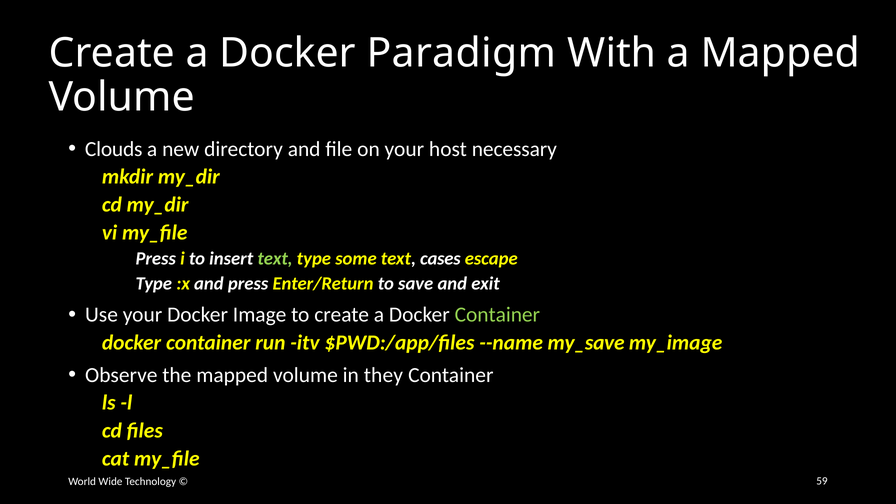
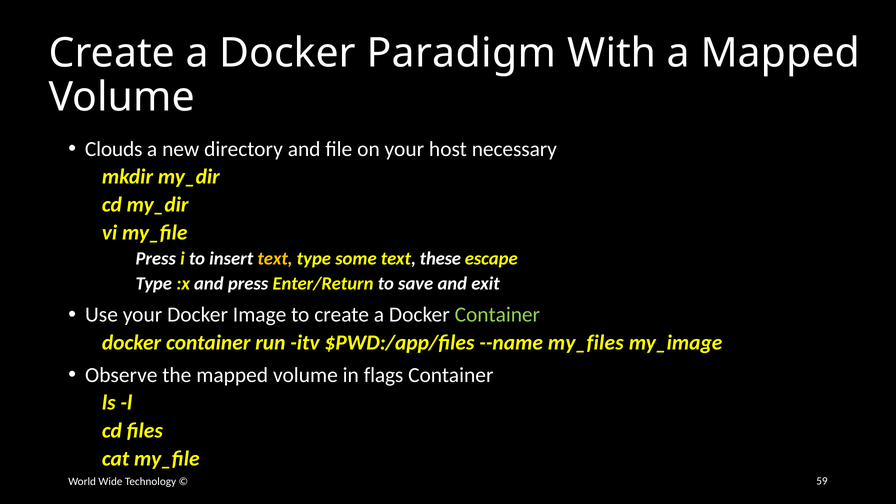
text colour: light green -> yellow (275, 259)
cases: cases -> these (440, 259)
my_save: my_save -> my_files (586, 342)
they: they -> flags (384, 375)
